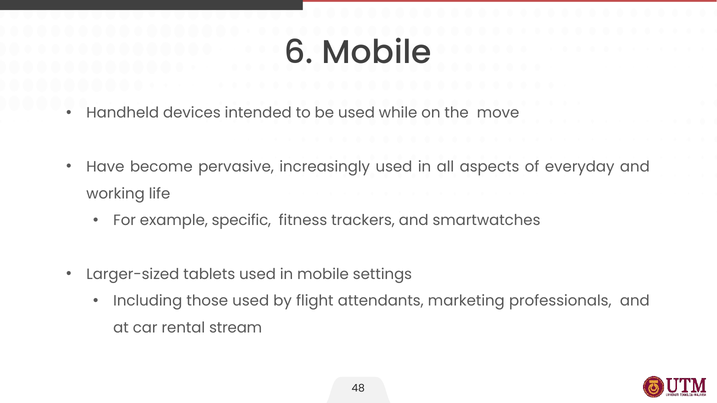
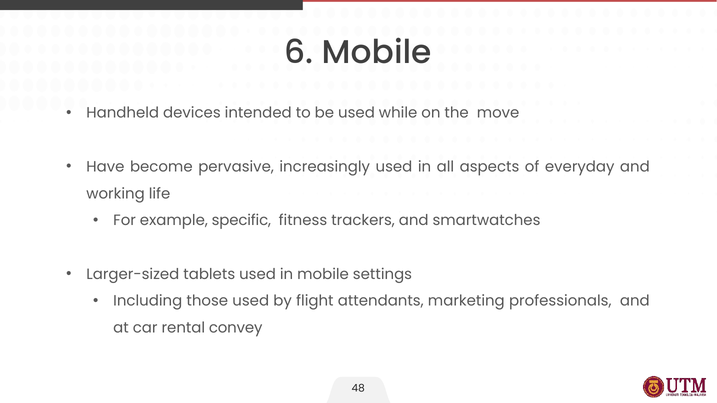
stream: stream -> convey (236, 328)
